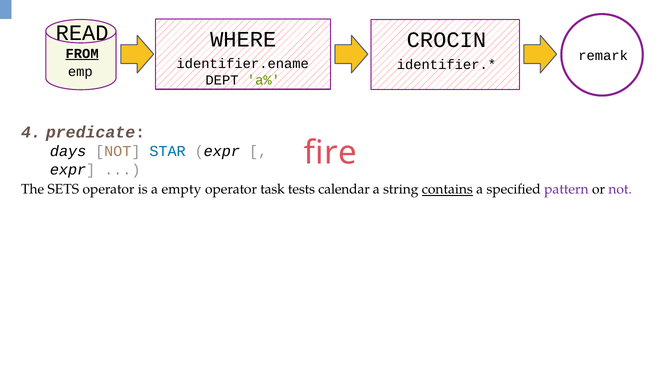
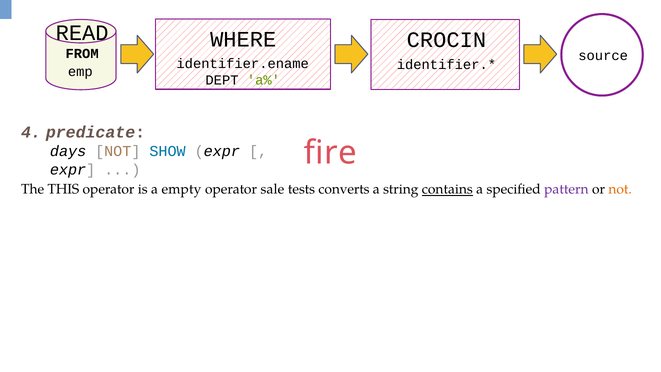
FROM underline: present -> none (82, 54)
remark: remark -> source (603, 56)
STAR: STAR -> SHOW (168, 151)
SETS: SETS -> THIS (63, 189)
task: task -> sale (272, 189)
calendar: calendar -> converts (344, 189)
not colour: purple -> orange (620, 189)
